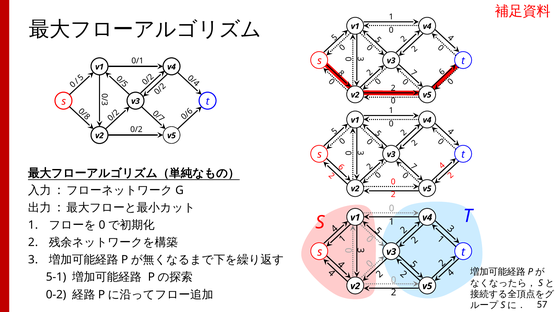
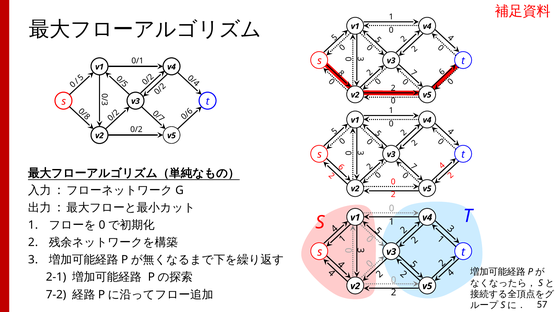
5-1: 5-1 -> 2-1 (56, 277)
0-2: 0-2 -> 7-2 (56, 295)
